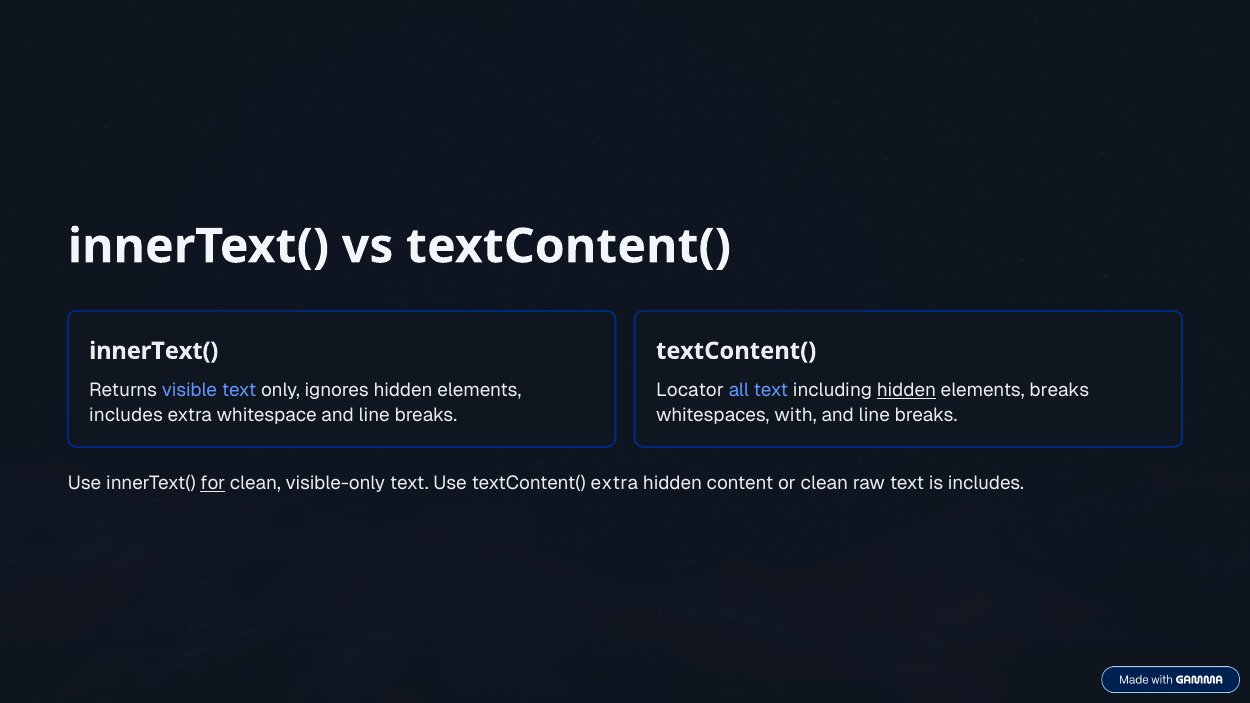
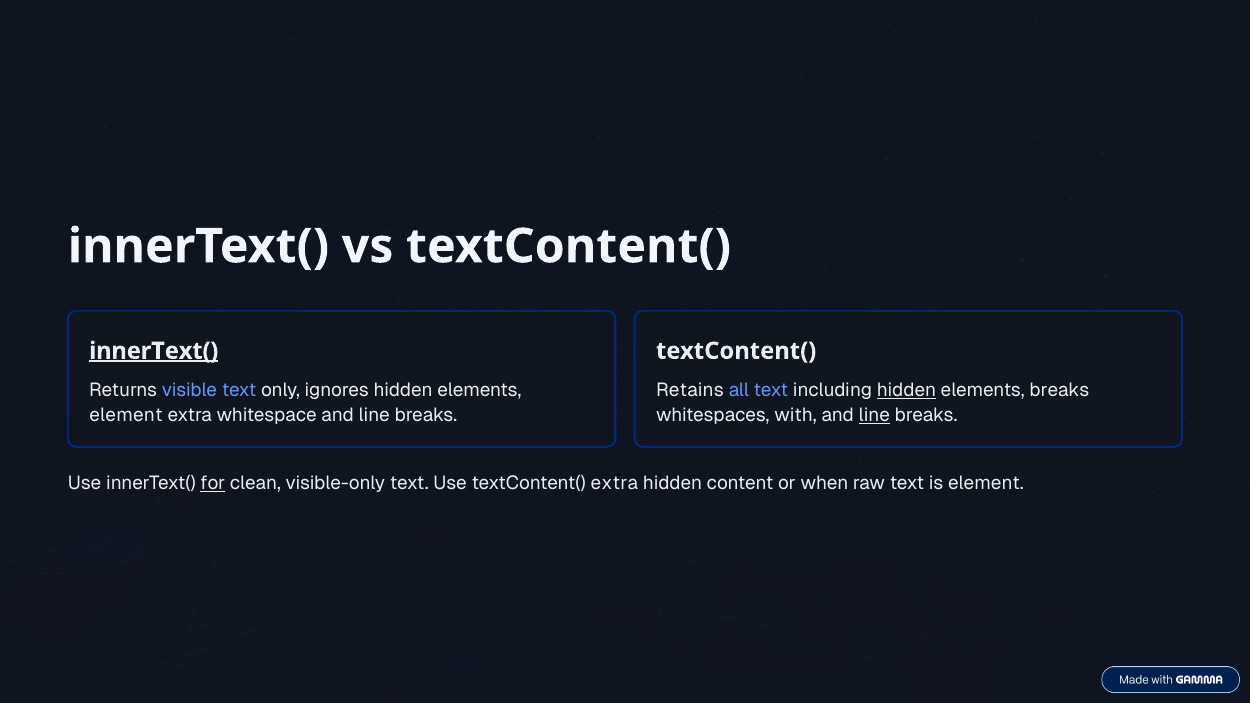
innerText( underline: none -> present (154, 351)
Locator: Locator -> Retains (690, 390)
includes: includes -> element (126, 415)
line underline: none -> present (874, 415)
or clean: clean -> when (825, 484)
is includes: includes -> element (986, 484)
